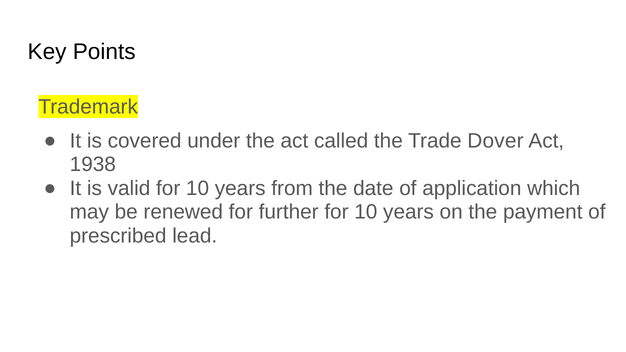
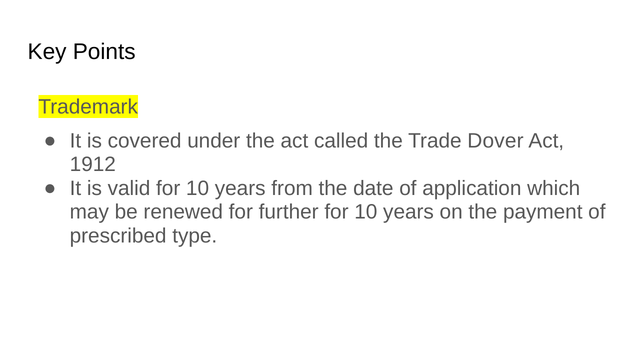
1938: 1938 -> 1912 (93, 165)
lead: lead -> type (195, 236)
